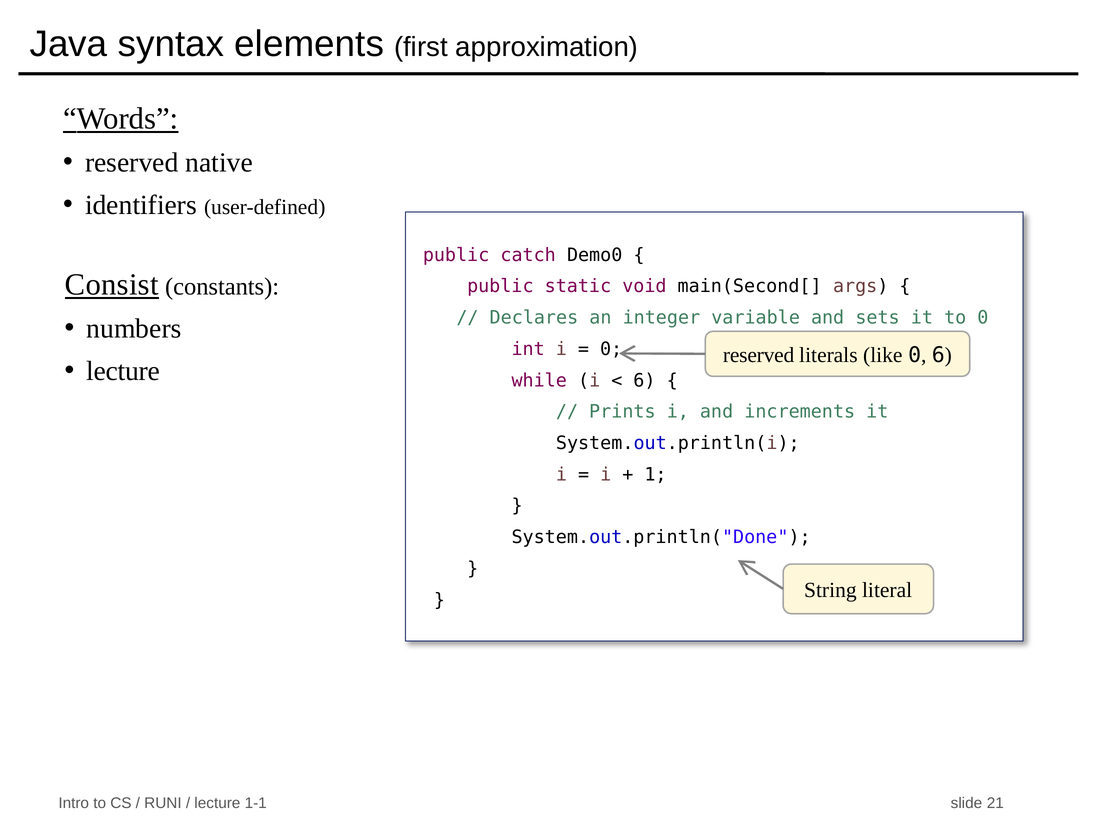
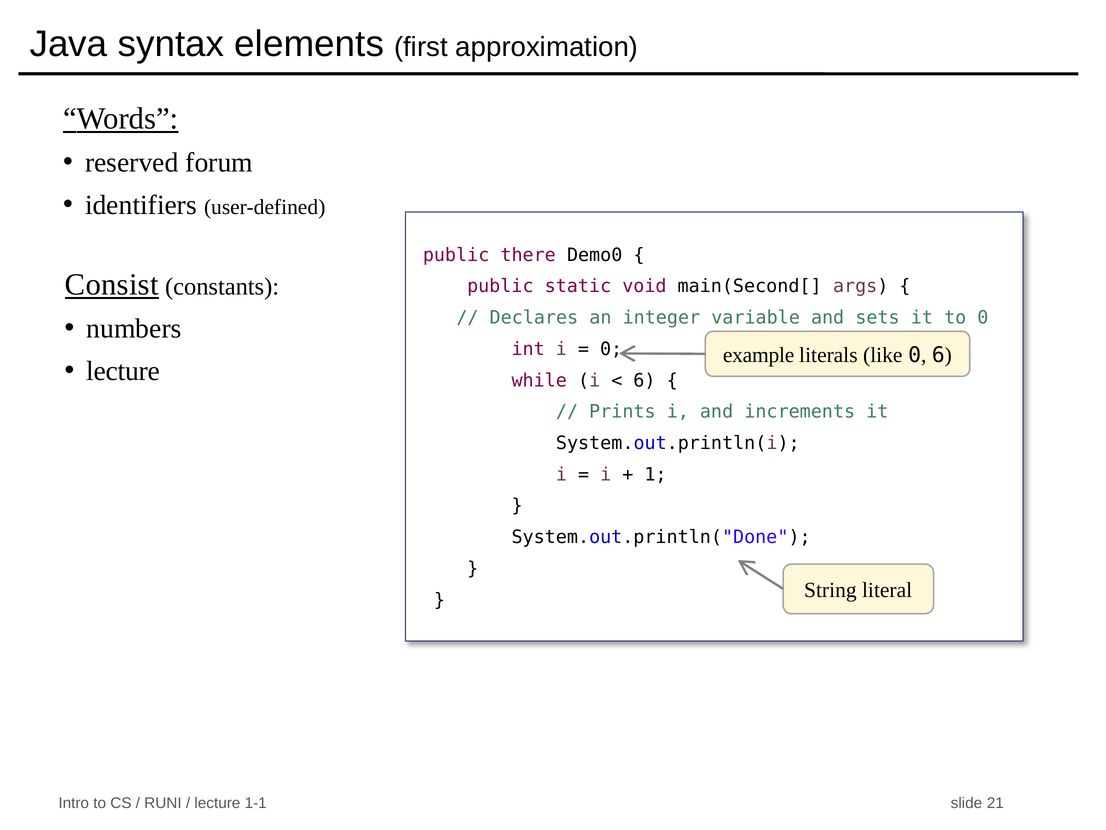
native: native -> forum (219, 162)
catch: catch -> there (528, 255)
reserved: reserved -> example (759, 355)
